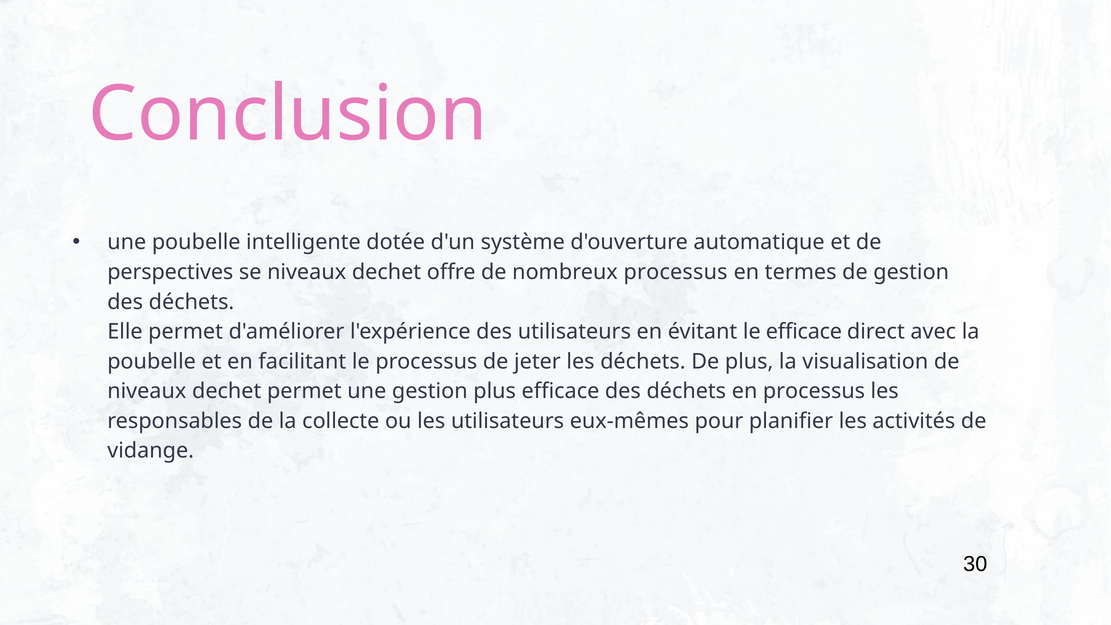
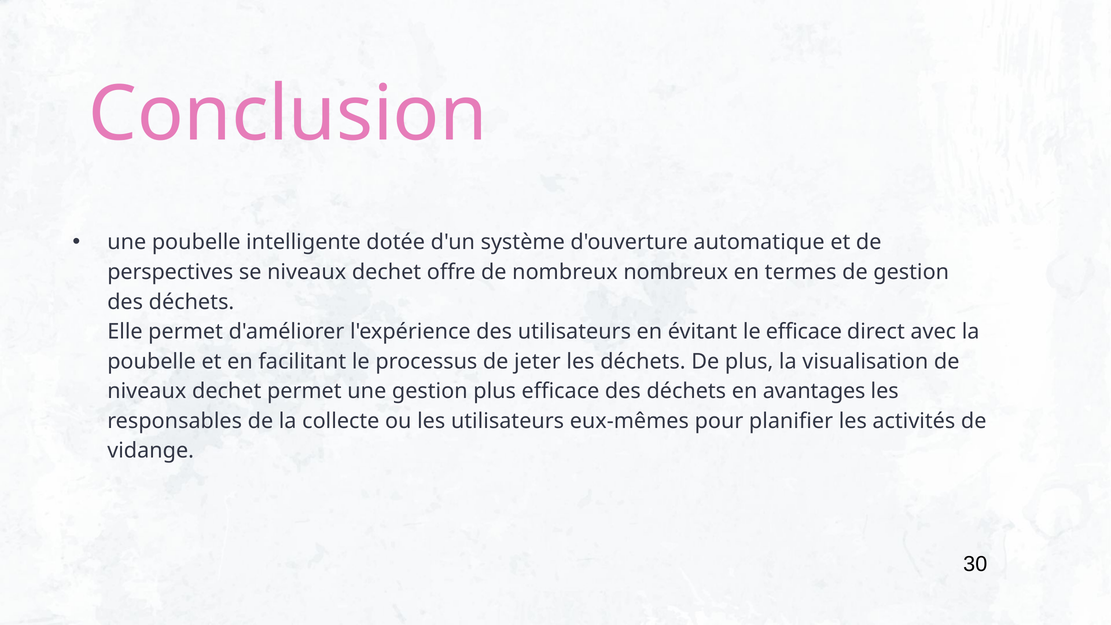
nombreux processus: processus -> nombreux (676, 272)
en processus: processus -> avantages (814, 391)
